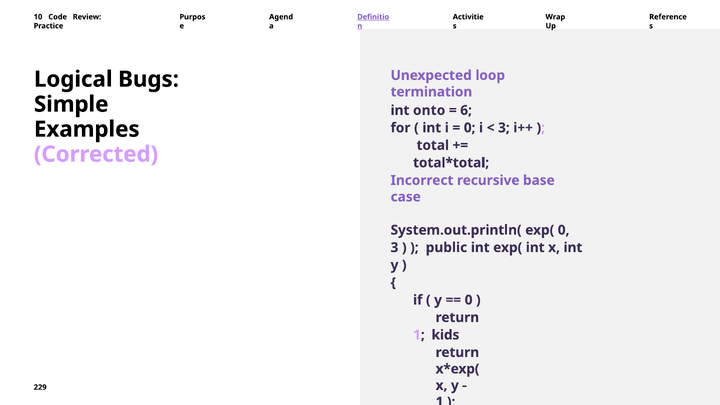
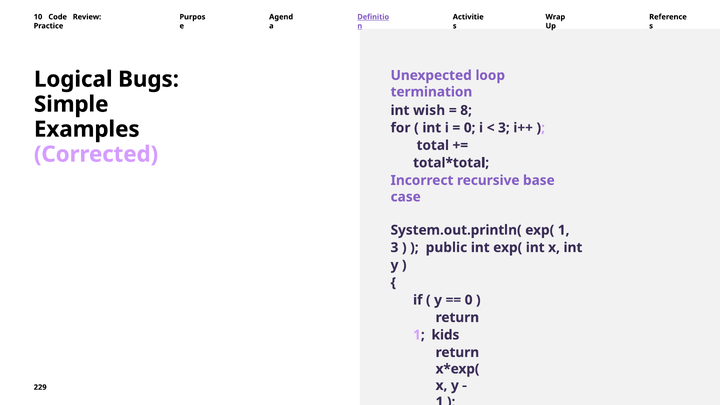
onto: onto -> wish (429, 110)
6: 6 -> 8 (466, 110)
exp( 0: 0 -> 1 (564, 230)
